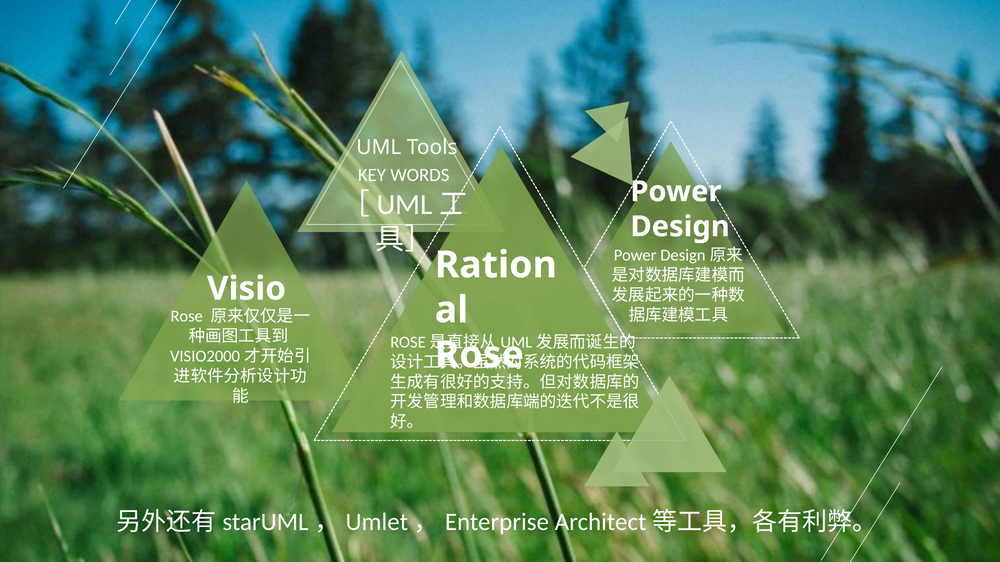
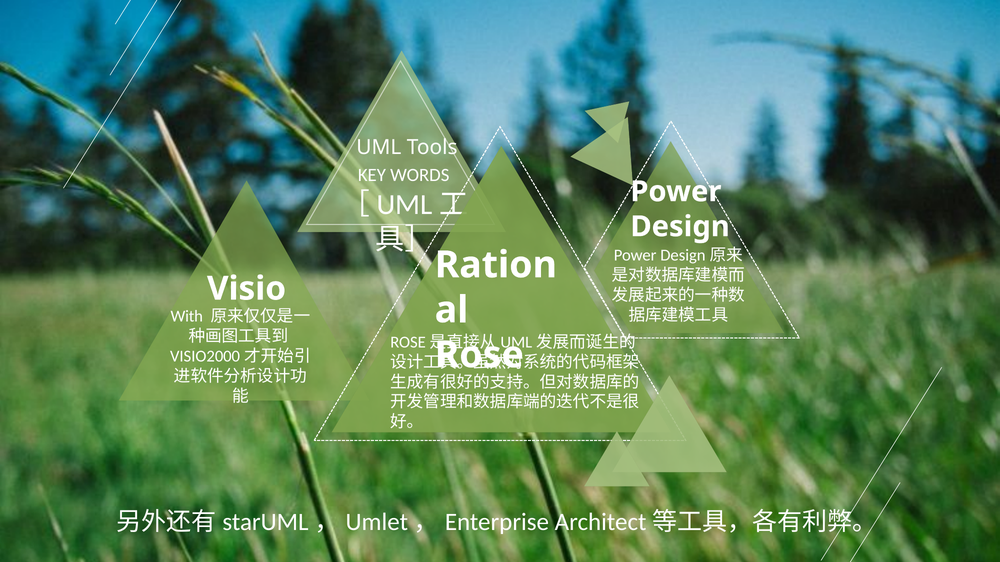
Rose: Rose -> With (187, 317)
